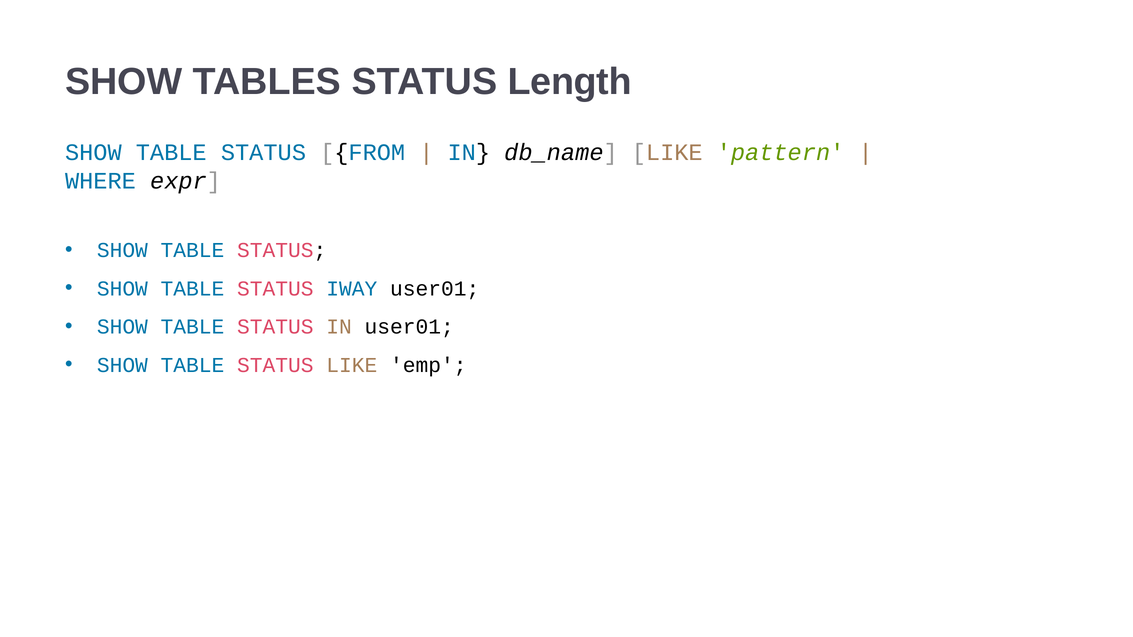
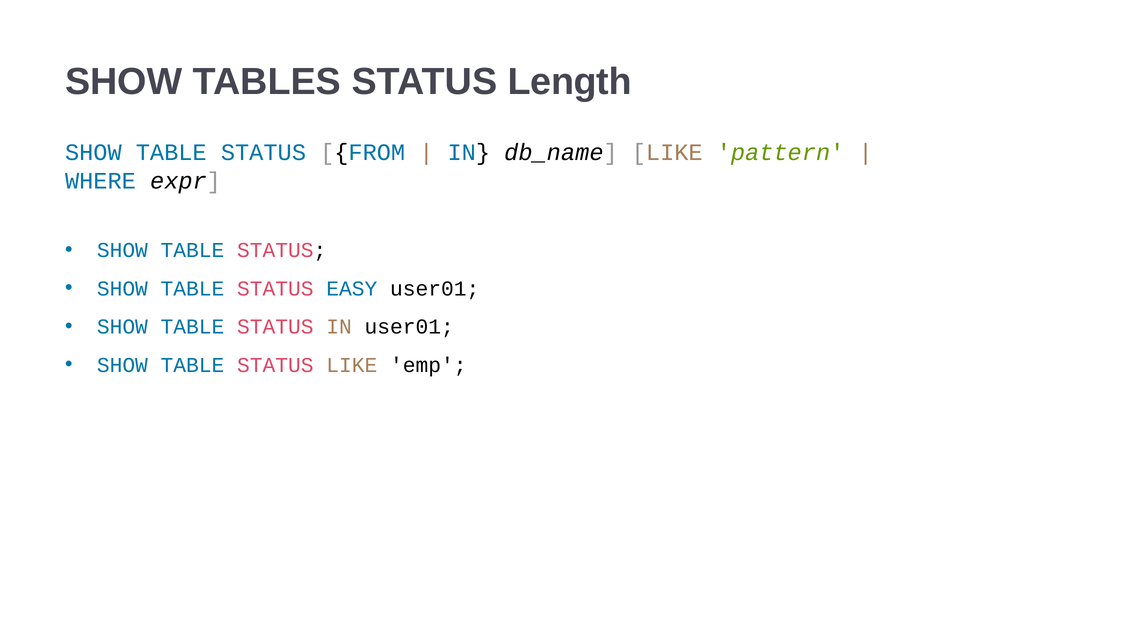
IWAY: IWAY -> EASY (352, 289)
